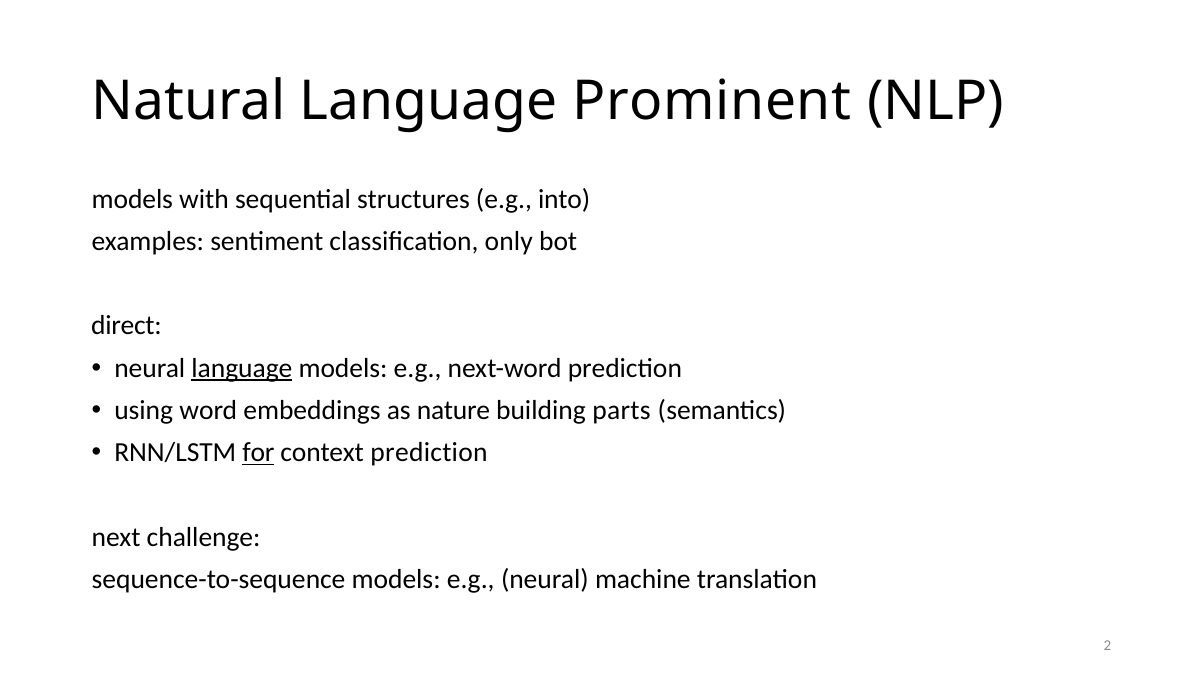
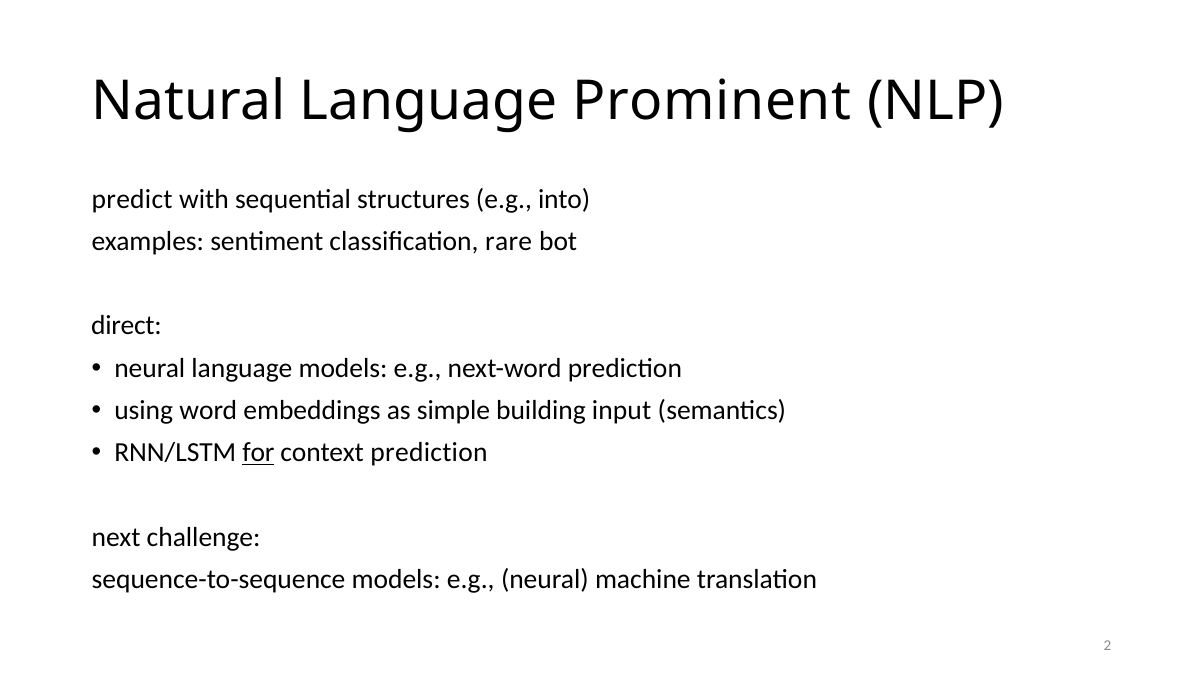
models: models -> predict (132, 199)
only: only -> rare (509, 242)
language underline: present -> none (242, 369)
nature: nature -> simple (453, 411)
parts: parts -> input (622, 411)
